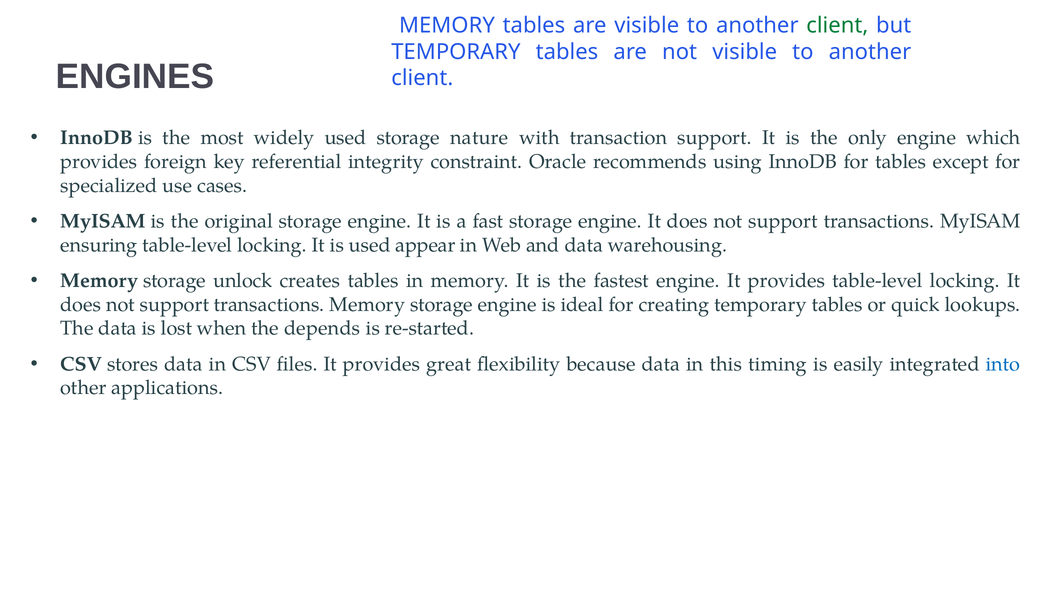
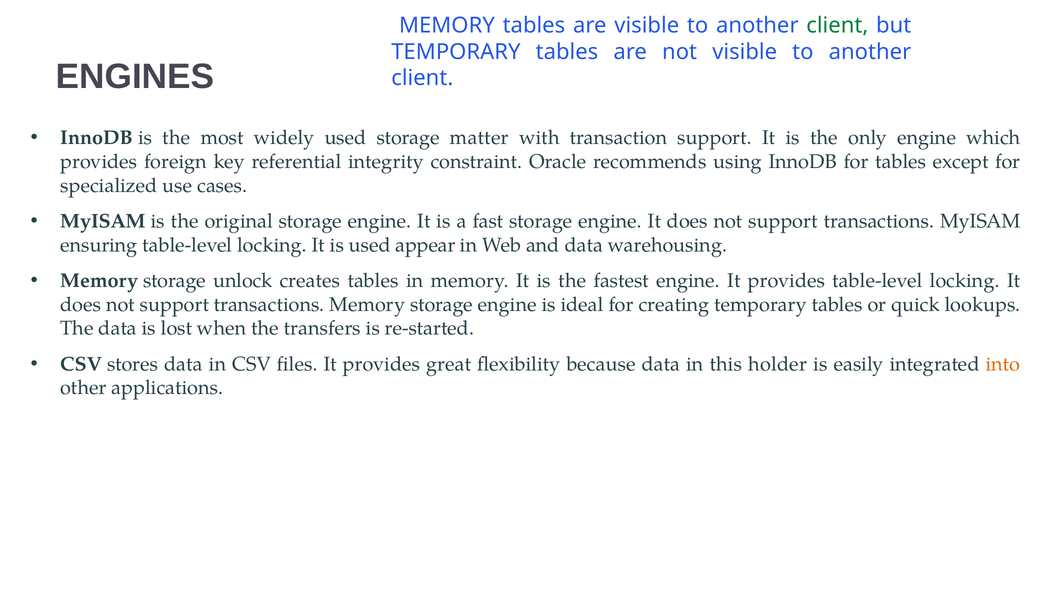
nature: nature -> matter (479, 138)
depends: depends -> transfers (322, 328)
timing: timing -> holder (778, 364)
into colour: blue -> orange (1003, 364)
